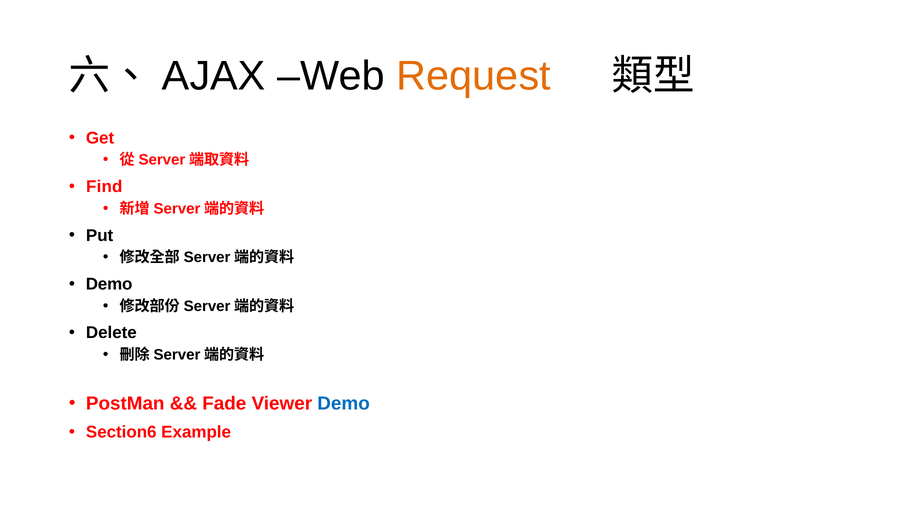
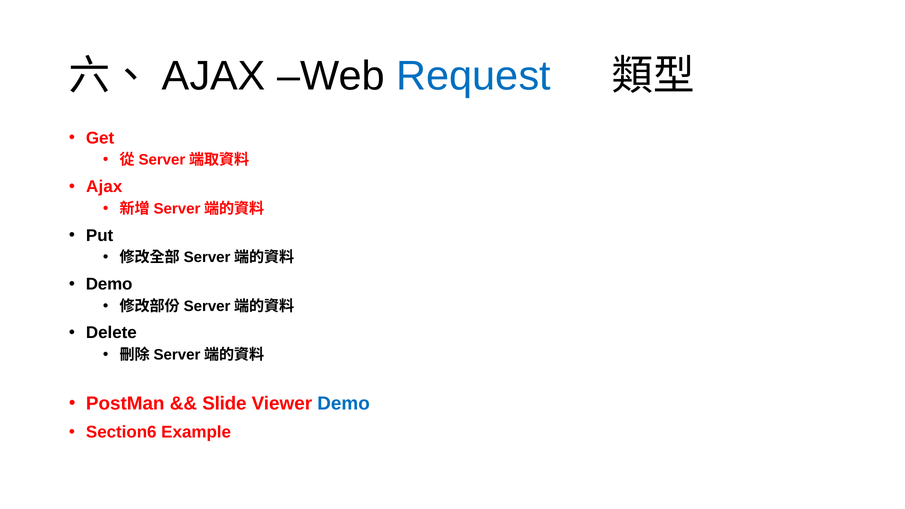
Request colour: orange -> blue (474, 76)
Find: Find -> Ajax (104, 187)
Fade: Fade -> Slide (224, 404)
